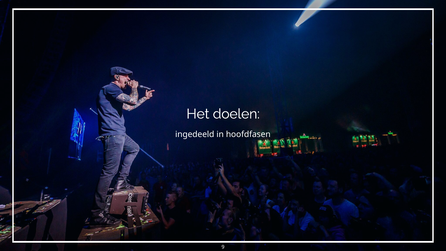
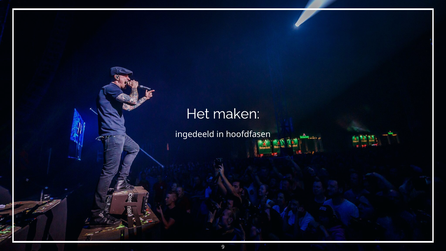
doelen: doelen -> maken (236, 114)
